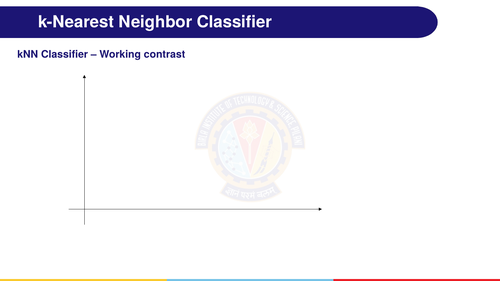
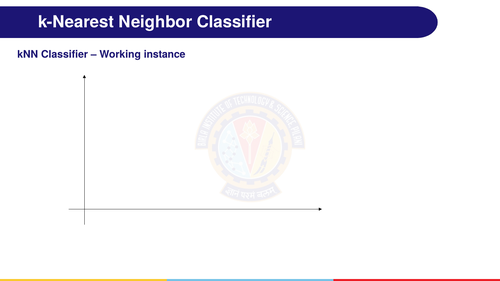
contrast: contrast -> instance (165, 54)
